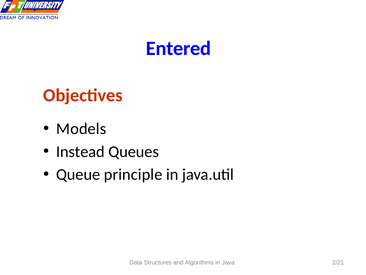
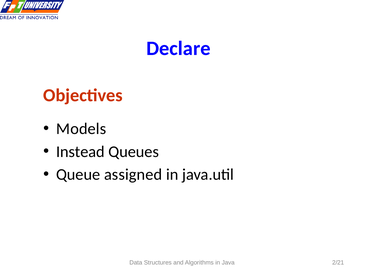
Entered: Entered -> Declare (178, 48)
principle: principle -> assigned (133, 174)
